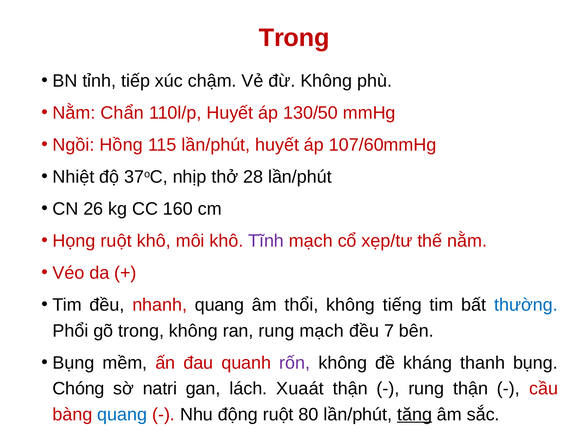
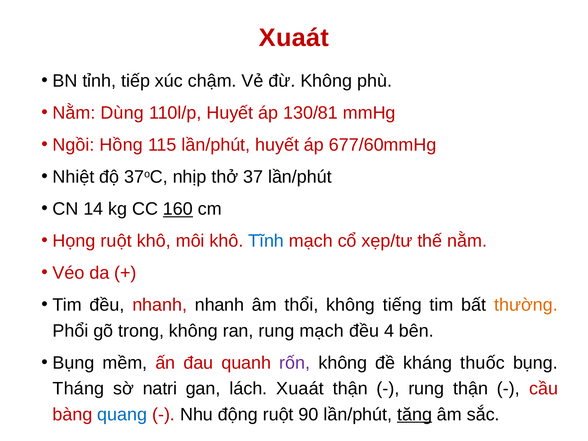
Trong: Trong -> Xuaát (294, 38)
Chẩn: Chẩn -> Dùng (122, 113)
130/50: 130/50 -> 130/81 (311, 113)
107/60mmHg: 107/60mmHg -> 677/60mmHg (383, 145)
28: 28 -> 37 (253, 177)
26: 26 -> 14 (93, 209)
160 underline: none -> present (178, 209)
Tĩnh colour: purple -> blue (266, 241)
nhanh quang: quang -> nhanh (220, 305)
thường colour: blue -> orange (526, 305)
7: 7 -> 4 (389, 331)
thanh: thanh -> thuốc (483, 363)
Chóng: Chóng -> Tháng (78, 389)
80: 80 -> 90 (309, 415)
